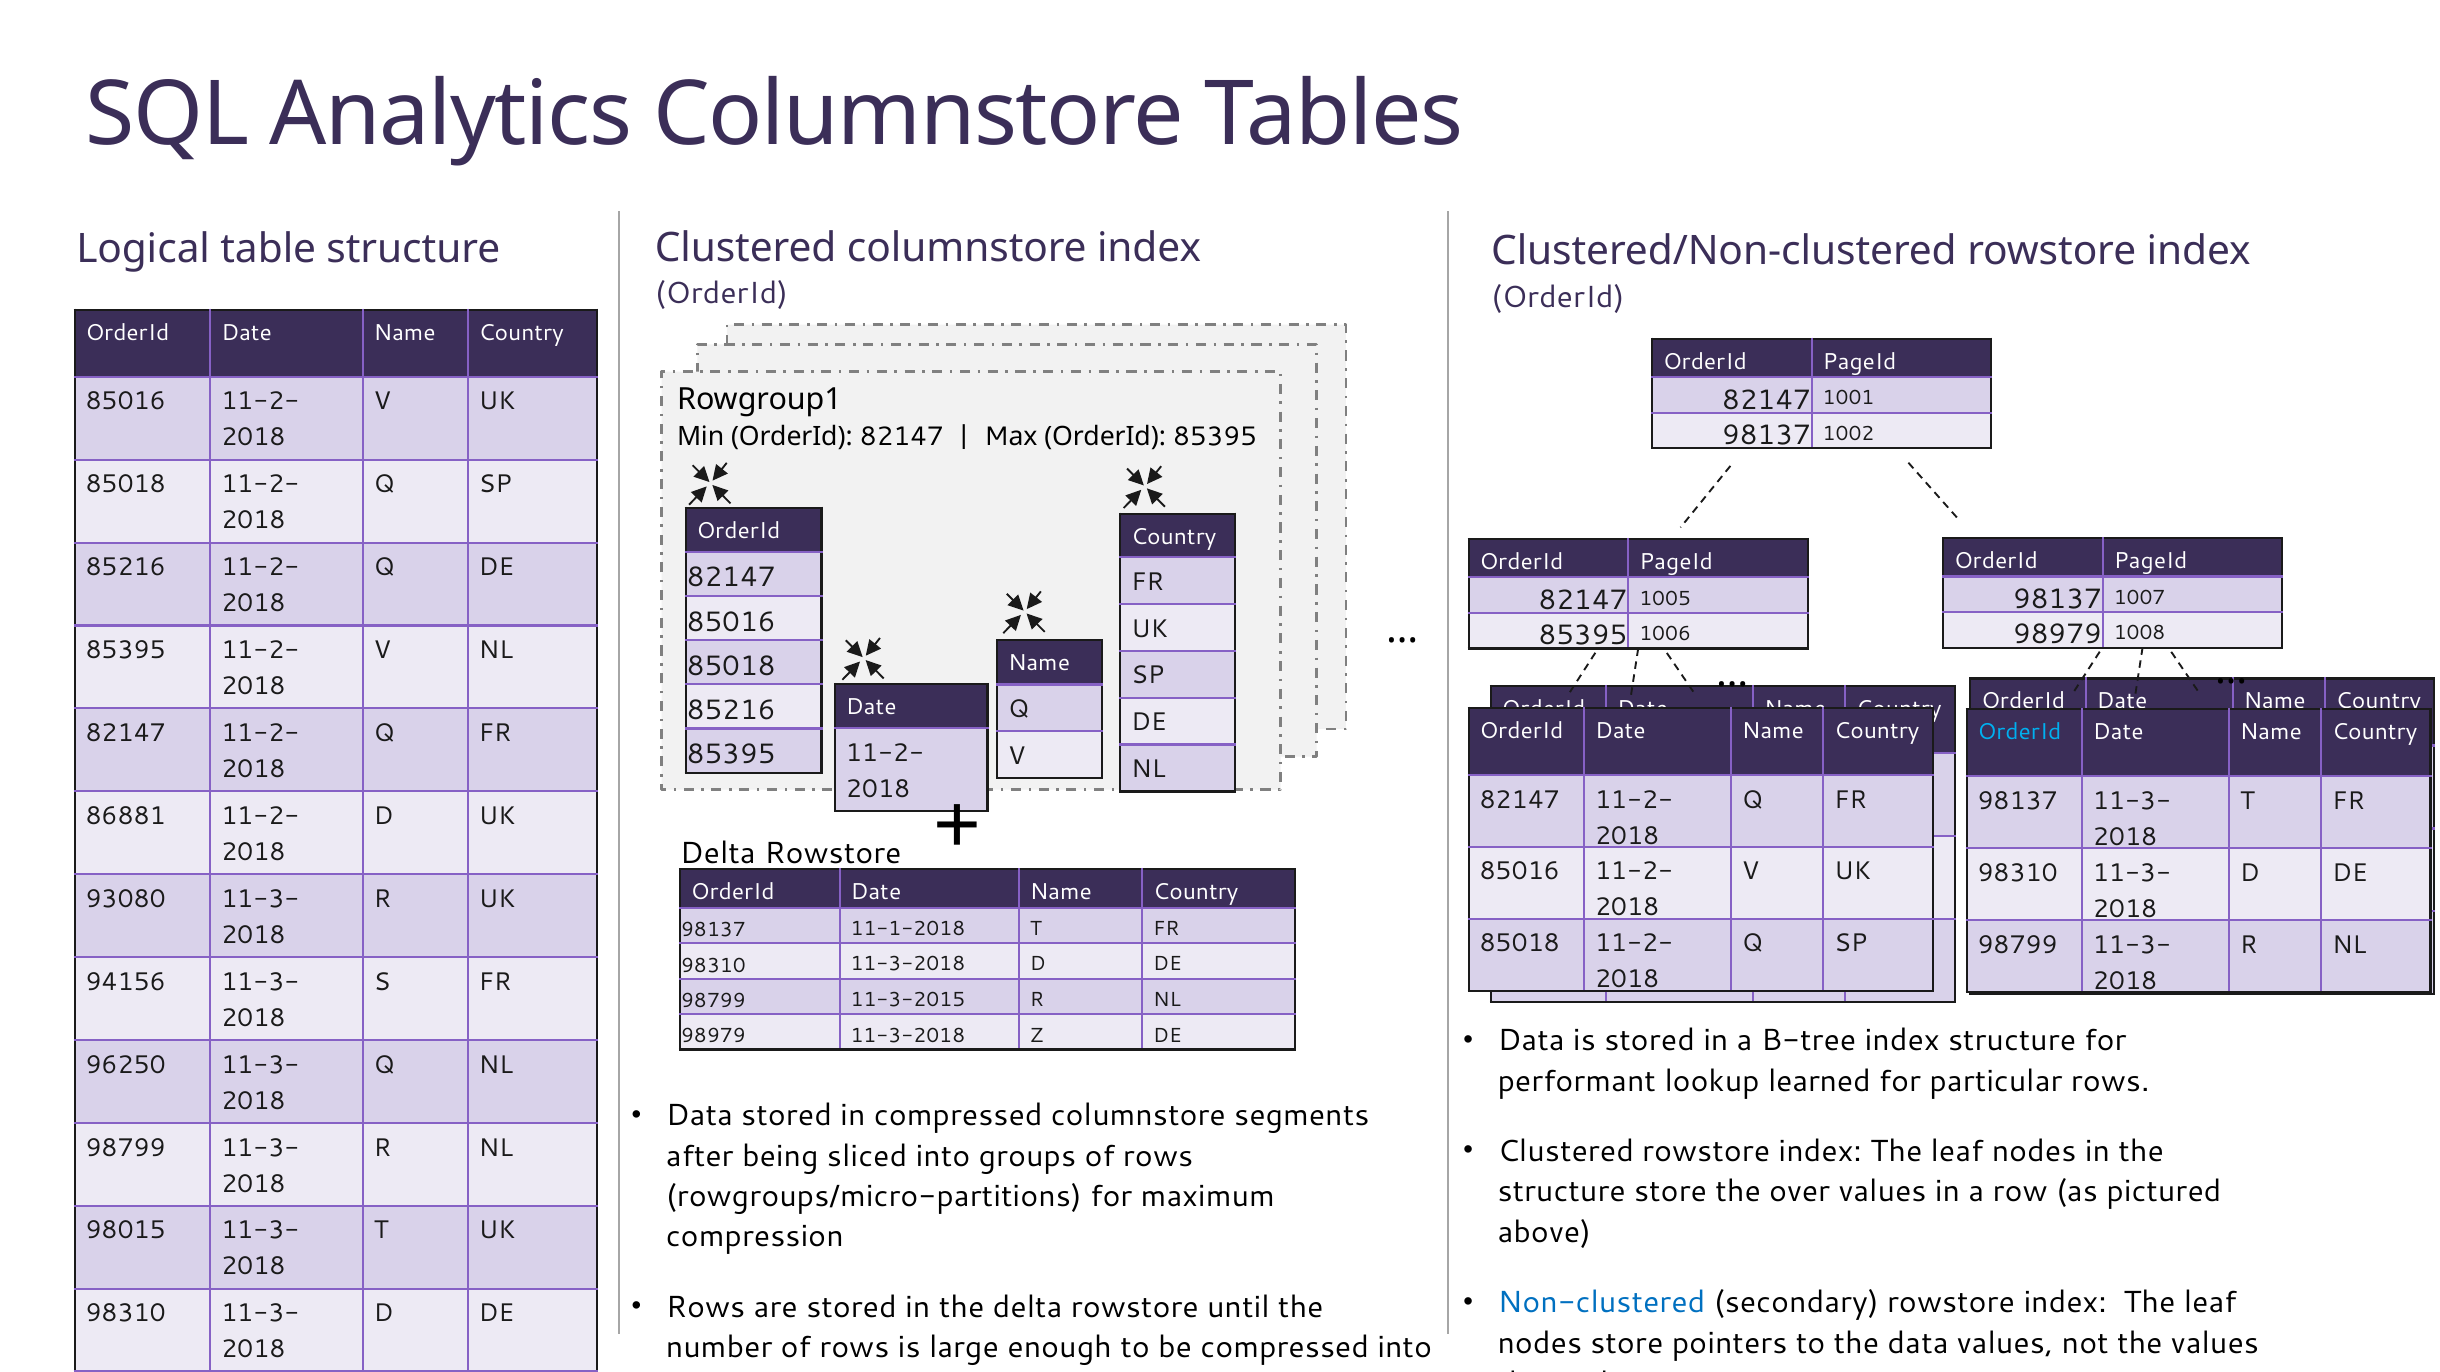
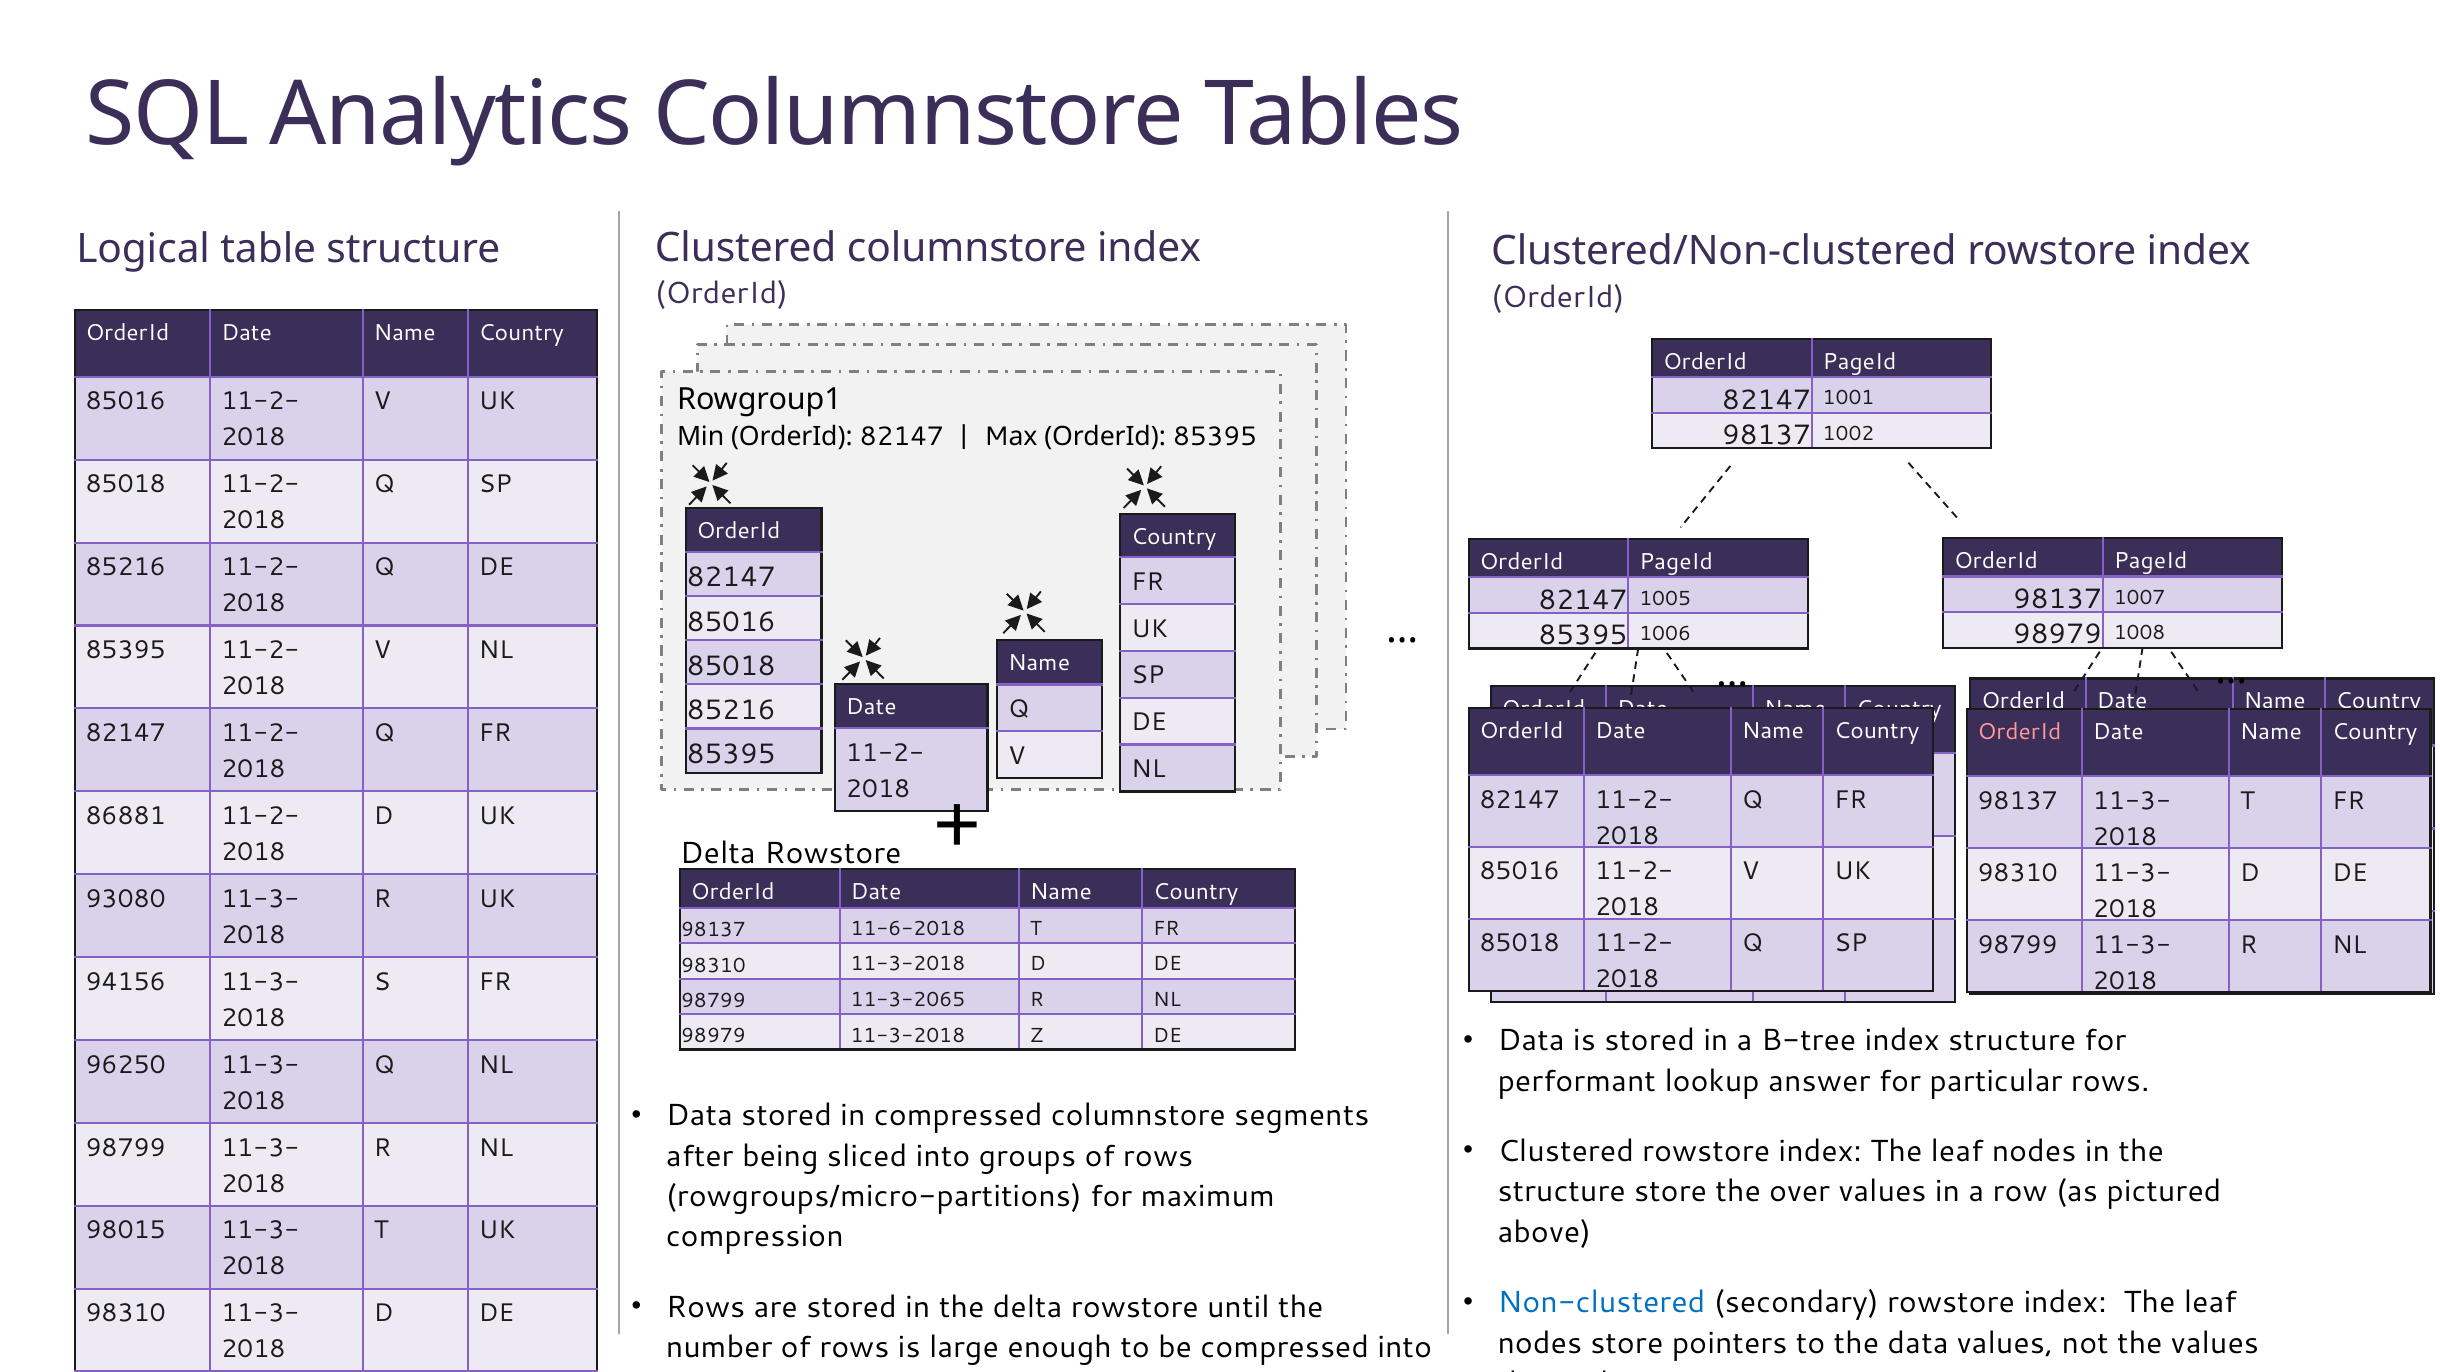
OrderId colour: light blue -> pink (2019, 732)
11-1-2018: 11-1-2018 -> 11-6-2018 (908, 929)
11-3-2015: 11-3-2015 -> 11-3-2065 (908, 1000)
learned: learned -> answer (1819, 1081)
